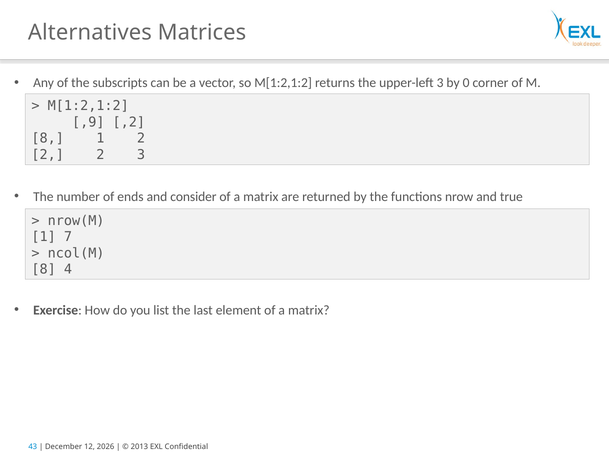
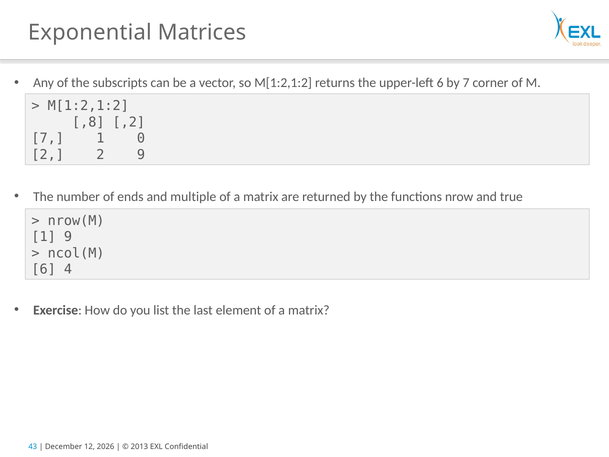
Alternatives: Alternatives -> Exponential (90, 32)
upper-left 3: 3 -> 6 (440, 83)
by 0: 0 -> 7 (466, 83)
,9: ,9 -> ,8 (88, 122)
8: 8 -> 7 (48, 138)
1 2: 2 -> 0 (141, 138)
2 3: 3 -> 9 (141, 155)
consider: consider -> multiple (193, 197)
1 7: 7 -> 9 (68, 237)
8: 8 -> 6 (44, 269)
